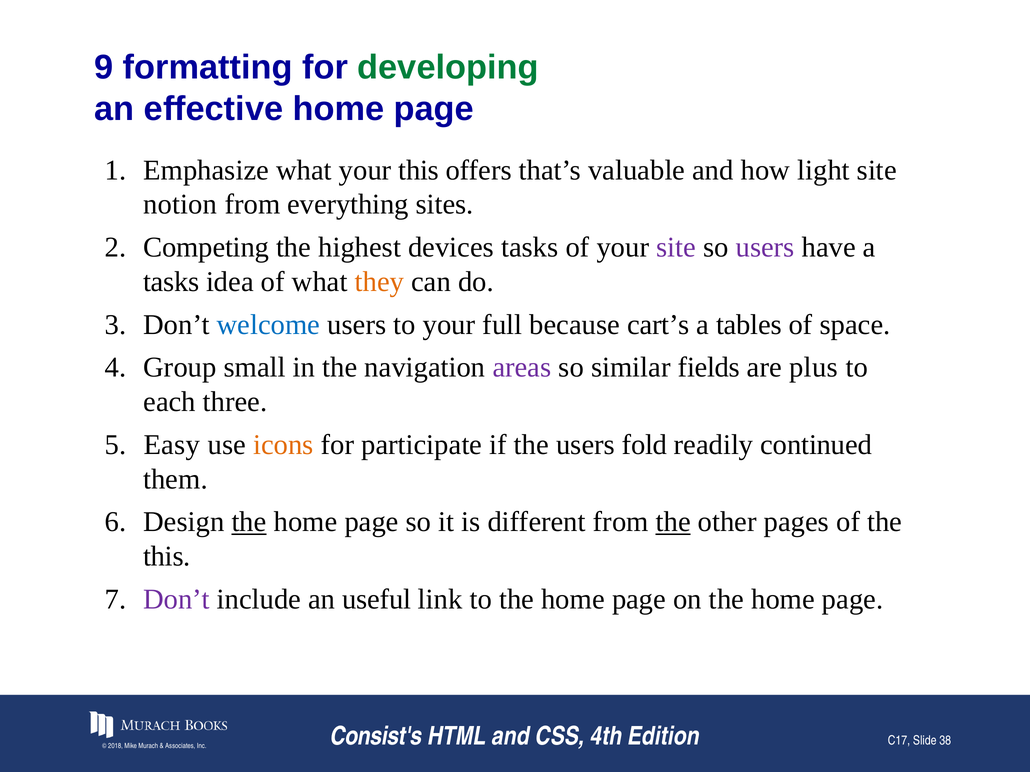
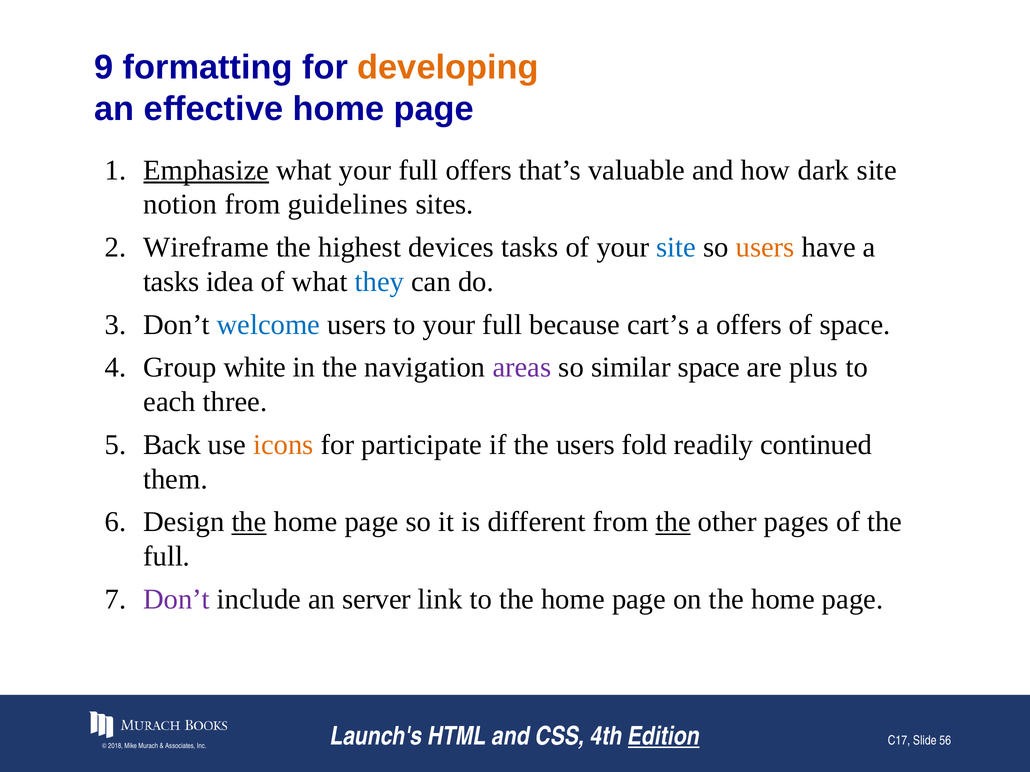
developing colour: green -> orange (448, 68)
Emphasize underline: none -> present (206, 170)
what your this: this -> full (418, 170)
light: light -> dark (823, 170)
everything: everything -> guidelines (348, 205)
Competing: Competing -> Wireframe (206, 248)
site colour: purple -> blue (676, 248)
users colour: purple -> orange (765, 248)
they colour: orange -> blue (379, 282)
a tables: tables -> offers (749, 325)
small: small -> white (255, 368)
similar fields: fields -> space (709, 368)
Easy: Easy -> Back (172, 445)
this: this -> full (167, 557)
useful: useful -> server (377, 600)
Consist's: Consist's -> Launch's (376, 737)
Edition underline: none -> present (664, 737)
38: 38 -> 56 (945, 741)
